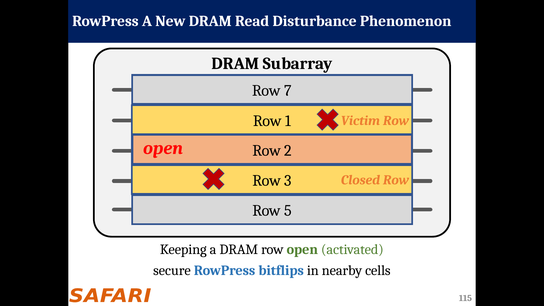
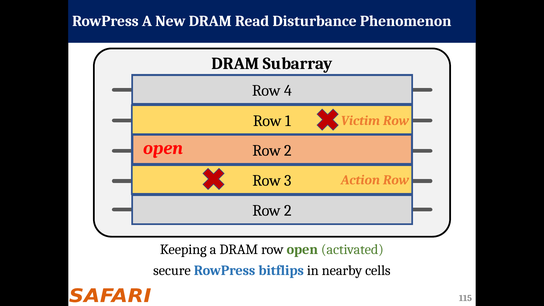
7: 7 -> 4 (288, 91)
Closed: Closed -> Action (360, 180)
5: 5 -> 2 (288, 211)
